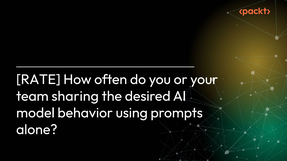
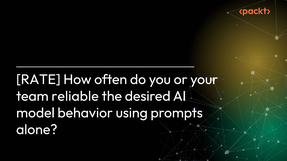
sharing: sharing -> reliable (75, 96)
